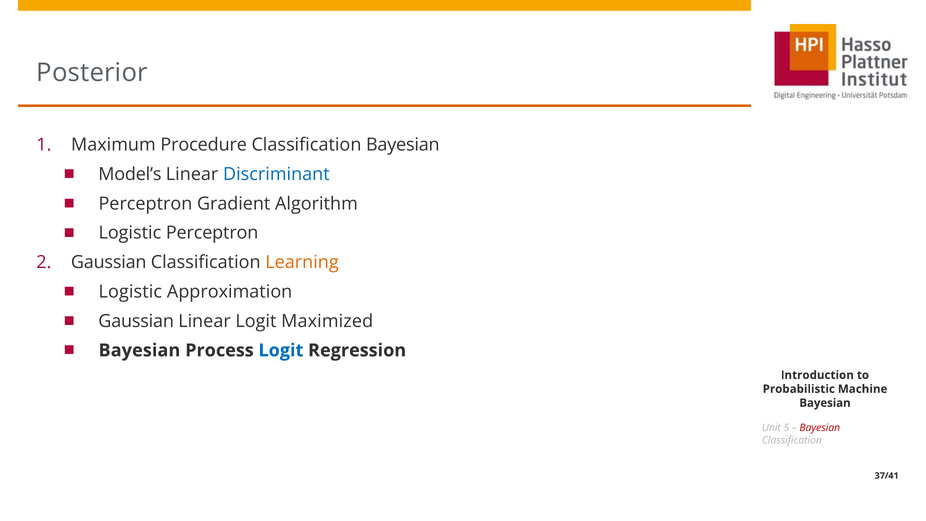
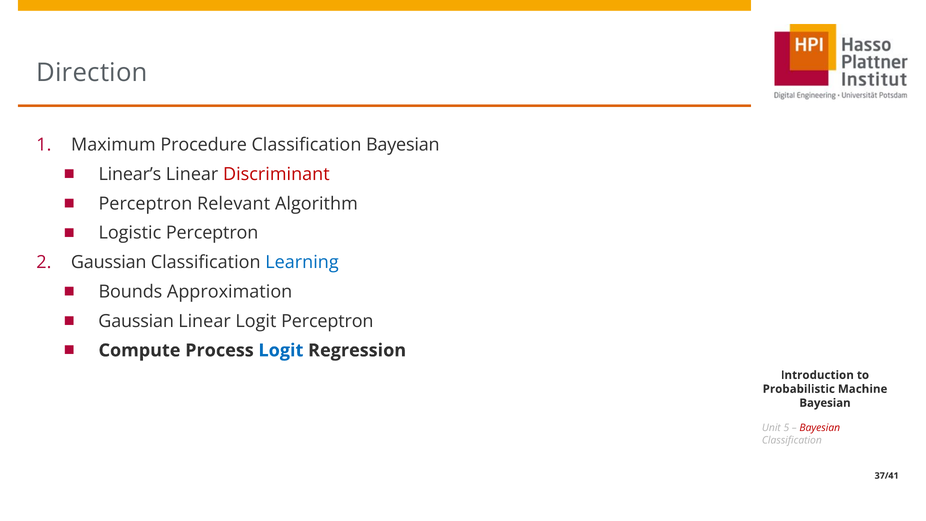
Posterior: Posterior -> Direction (92, 73)
Model’s: Model’s -> Linear’s (130, 174)
Discriminant colour: blue -> red (276, 174)
Gradient: Gradient -> Relevant (234, 204)
Learning colour: orange -> blue (302, 262)
Logistic: Logistic -> Bounds (130, 292)
Logit Maximized: Maximized -> Perceptron (327, 321)
Bayesian: Bayesian -> Compute (139, 350)
